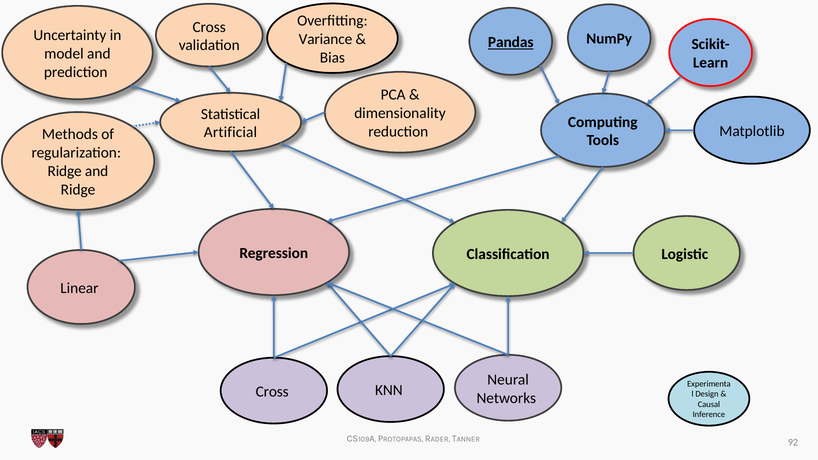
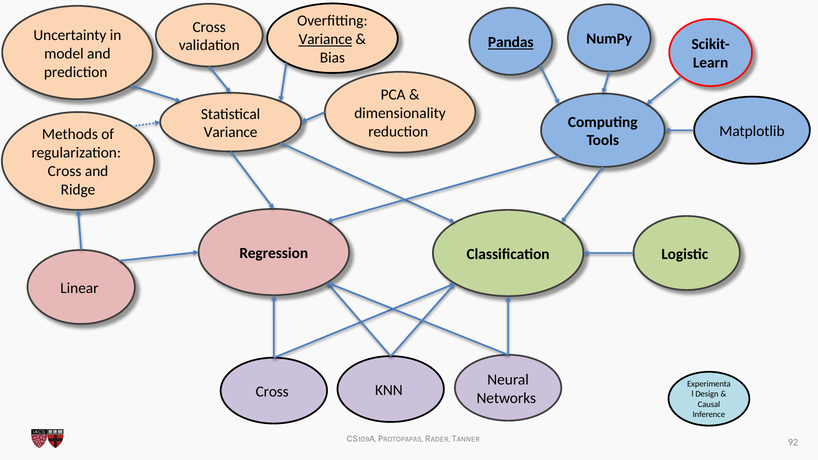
Variance underline: none -> present (325, 39)
Artificial: Artificial -> Variance (231, 132)
Ridge: Ridge -> Cross (65, 171)
